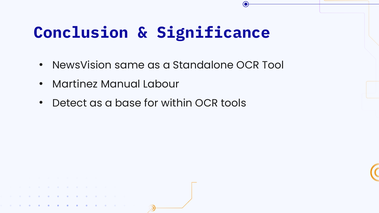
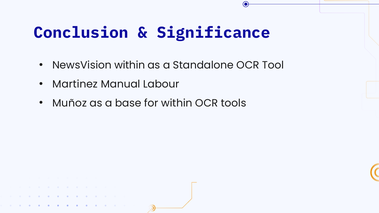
NewsVision same: same -> within (130, 65)
Detect: Detect -> Muñoz (70, 103)
